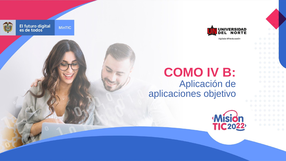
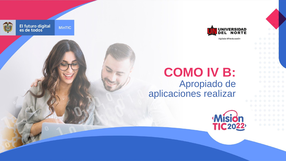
Aplicación: Aplicación -> Apropiado (201, 84)
objetivo: objetivo -> realizar (220, 94)
